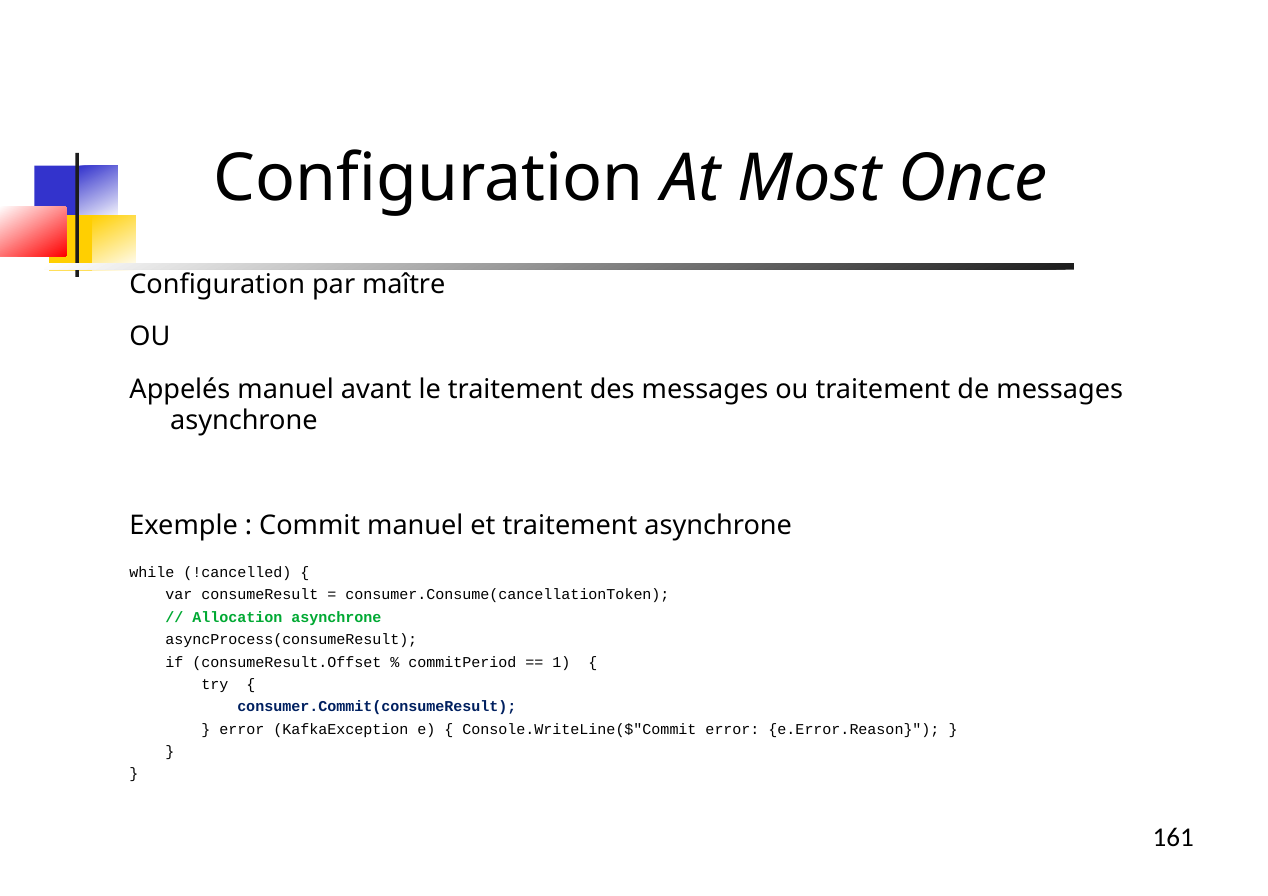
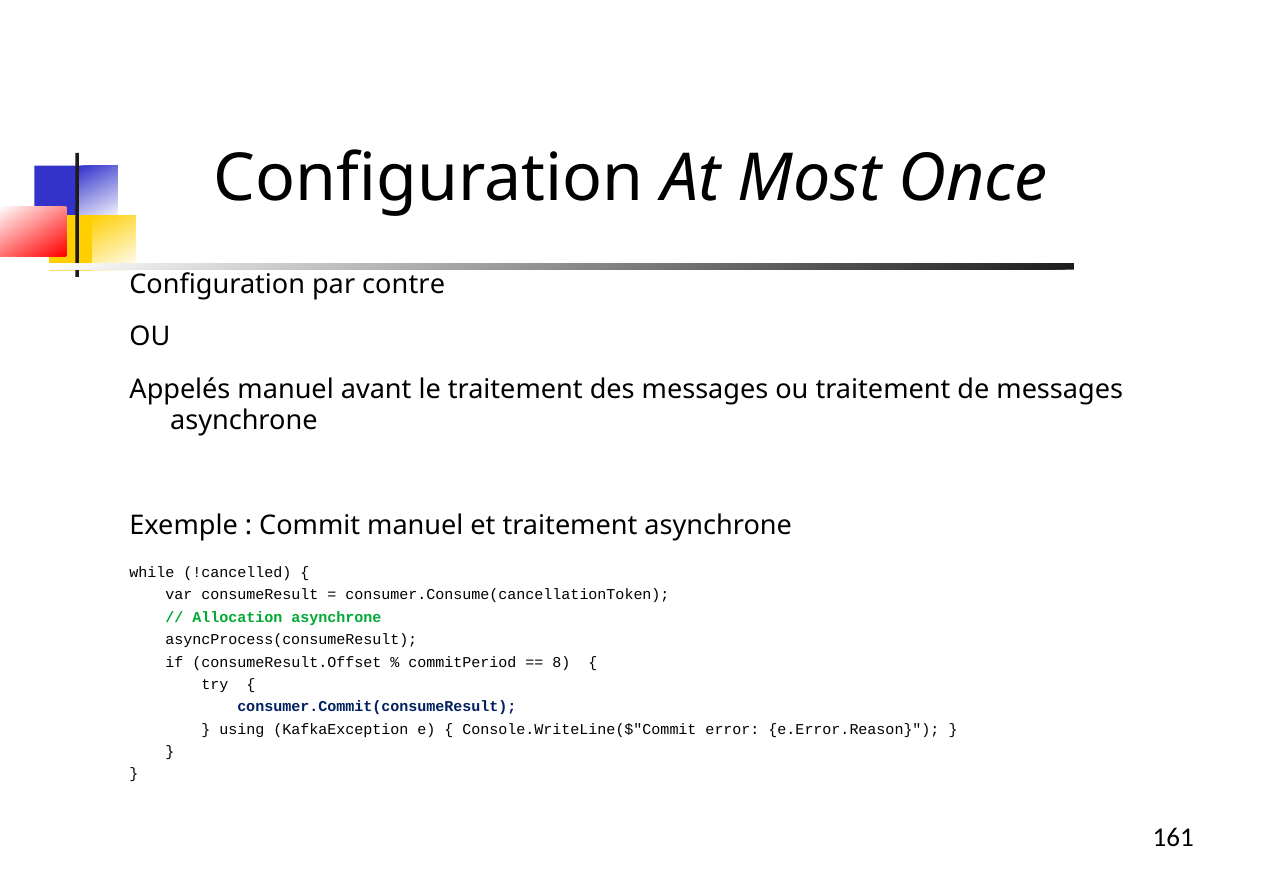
maître: maître -> contre (404, 284)
1: 1 -> 8 (561, 662)
error: error -> using (242, 730)
